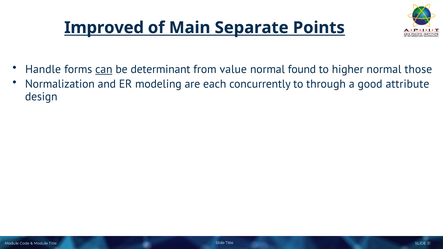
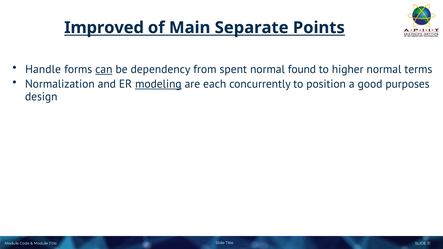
determinant: determinant -> dependency (160, 69)
value: value -> spent (233, 69)
those: those -> terms (418, 69)
modeling underline: none -> present (158, 84)
through: through -> position (326, 84)
attribute: attribute -> purposes (408, 84)
